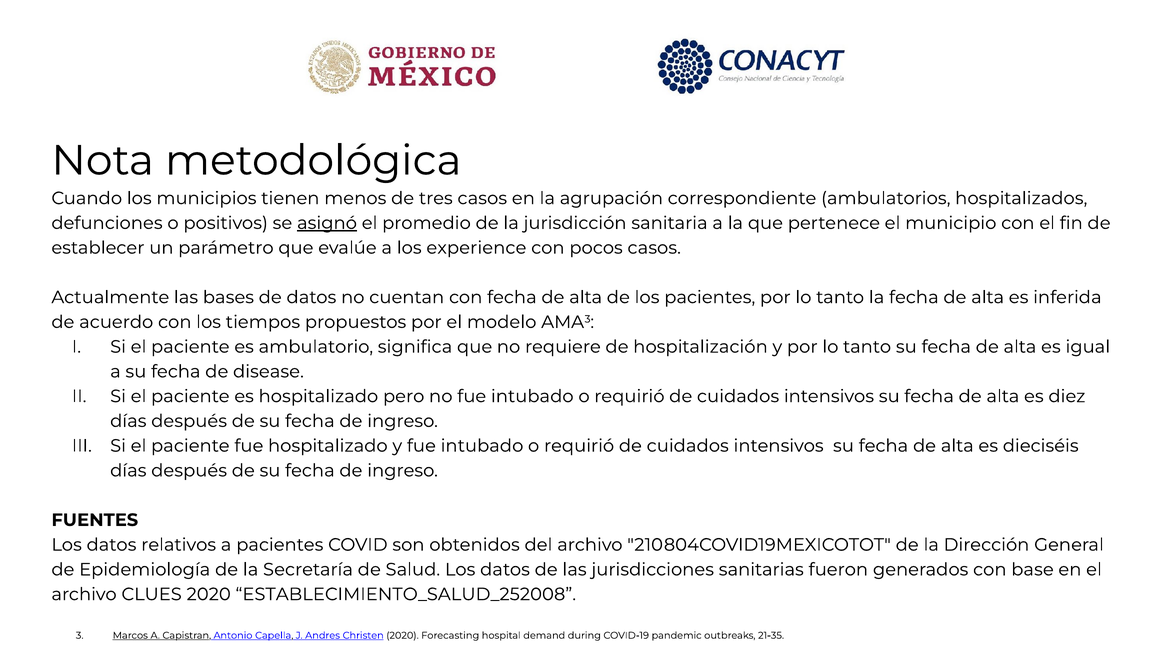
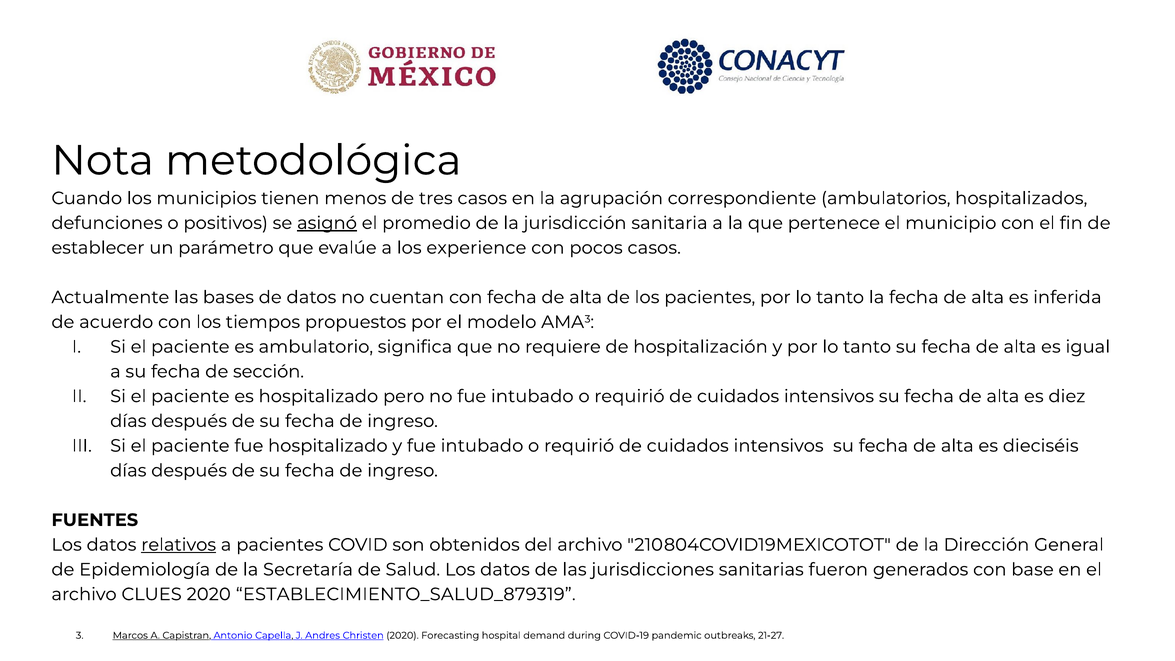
disease: disease -> sección (269, 372)
relativos underline: none -> present (179, 545)
ESTABLECIMIENTO_SALUD_252008: ESTABLECIMIENTO_SALUD_252008 -> ESTABLECIMIENTO_SALUD_879319 (406, 594)
21-35: 21-35 -> 21-27 (771, 635)
